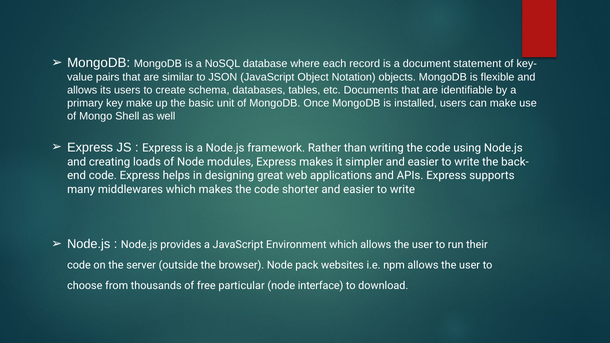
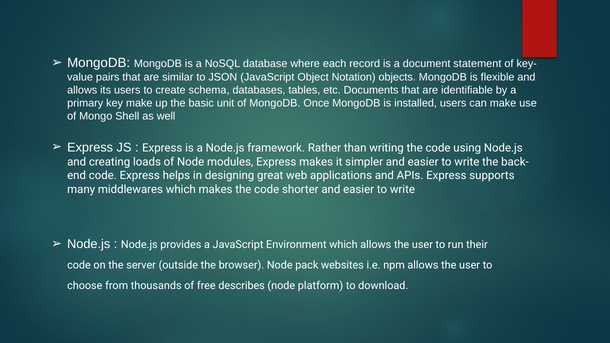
particular: particular -> describes (242, 286)
interface: interface -> platform (321, 286)
